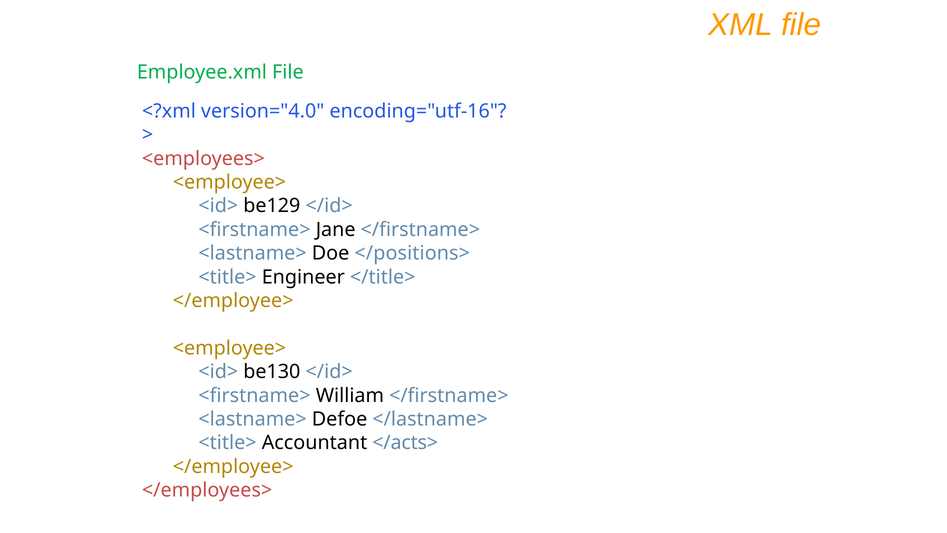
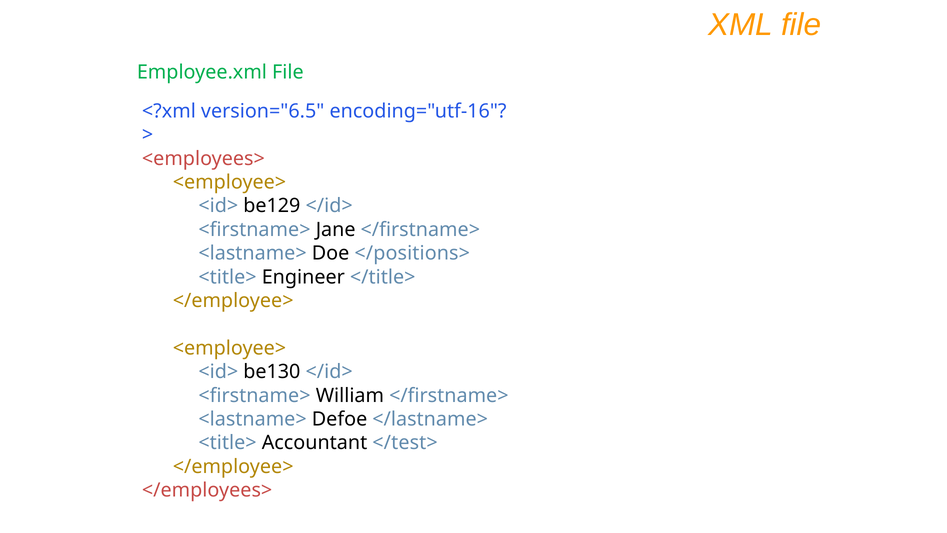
version="4.0: version="4.0 -> version="6.5 (263, 111)
</acts>: </acts> -> </test> (405, 443)
